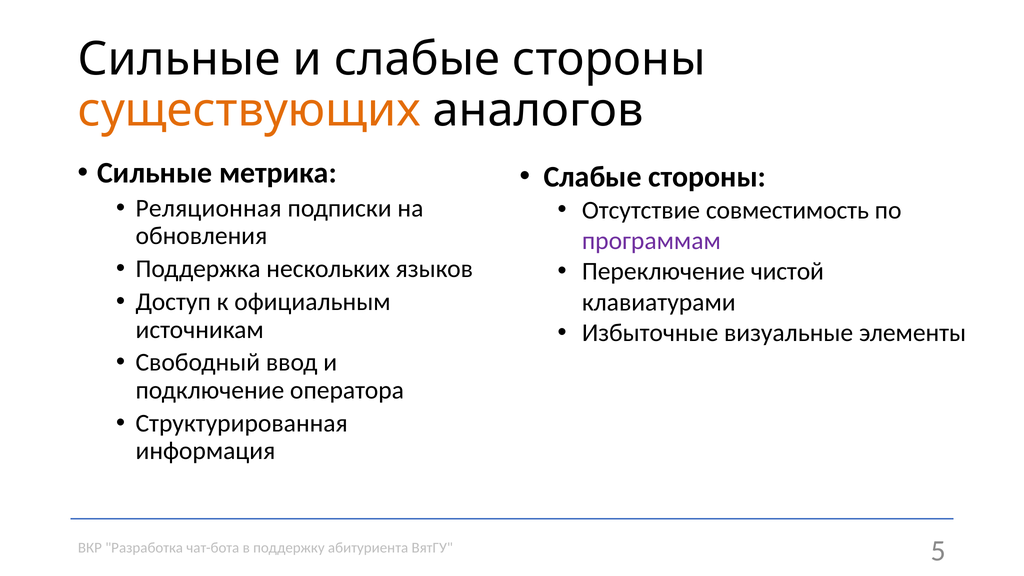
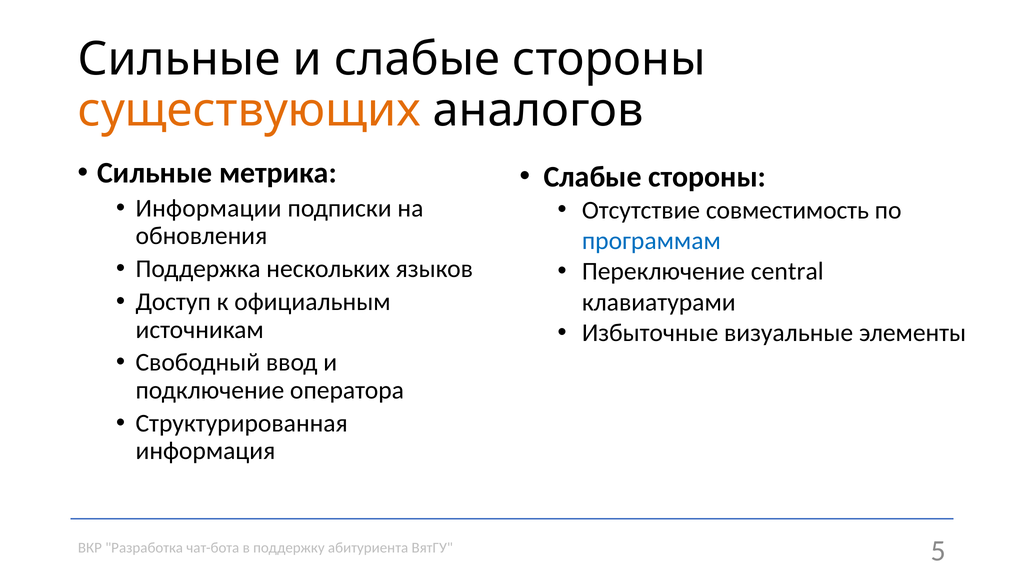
Реляционная: Реляционная -> Информации (209, 208)
программам colour: purple -> blue (651, 241)
чистой: чистой -> central (787, 272)
